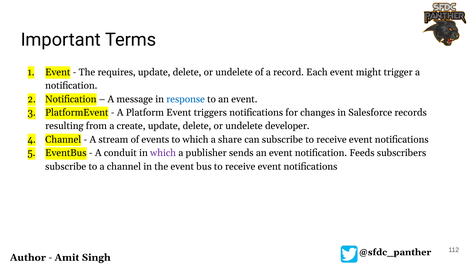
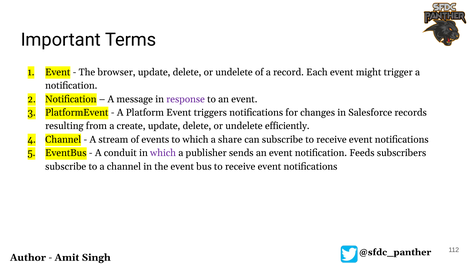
requires: requires -> browser (117, 72)
response colour: blue -> purple (186, 99)
developer: developer -> efficiently (287, 126)
